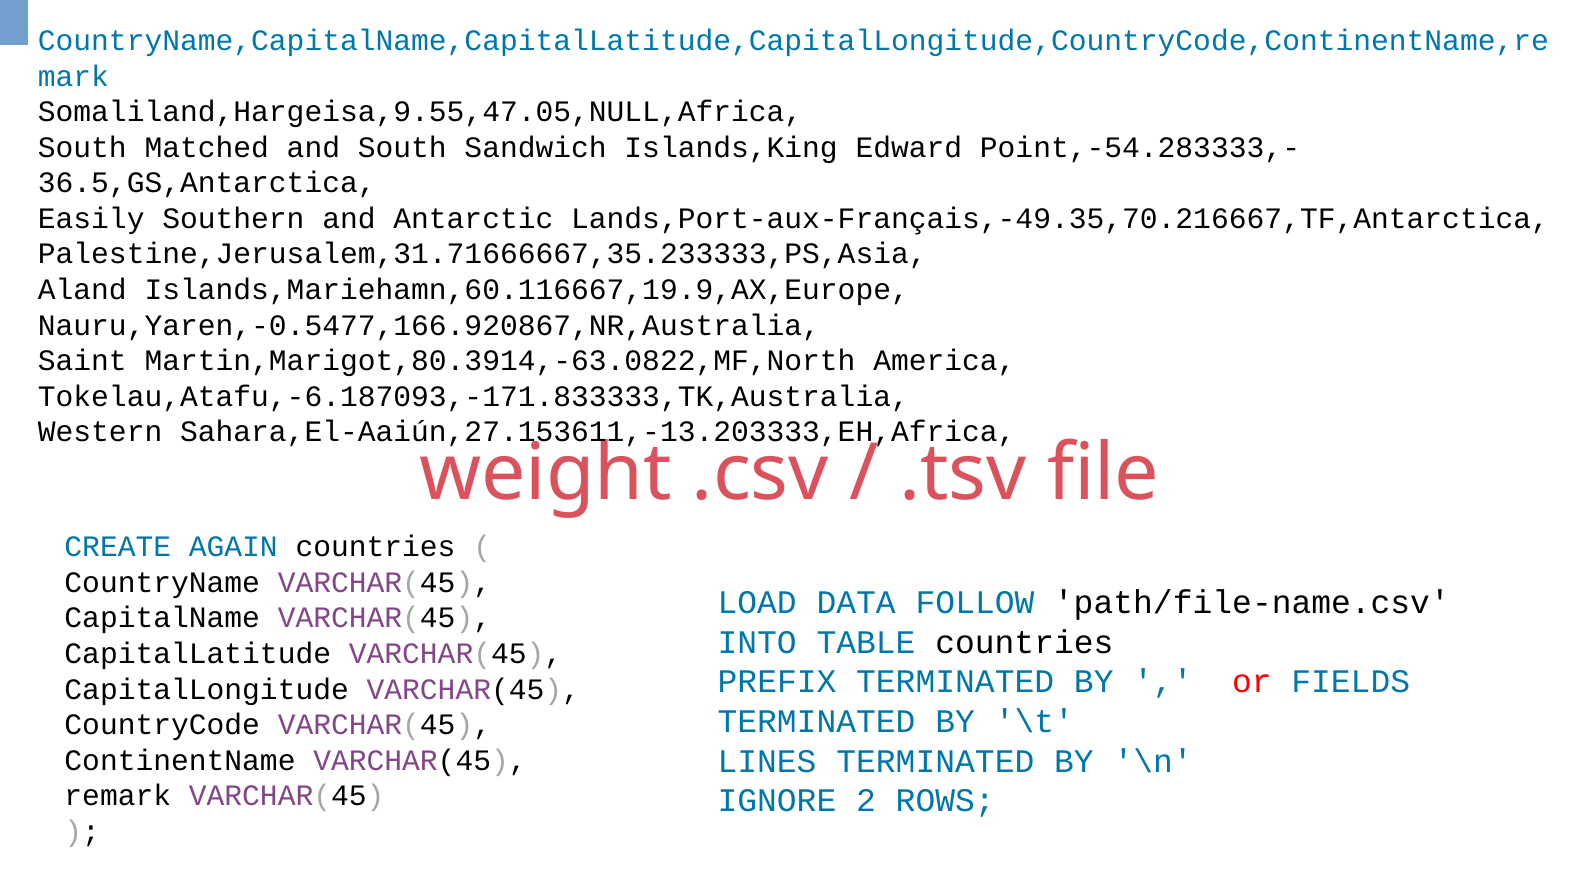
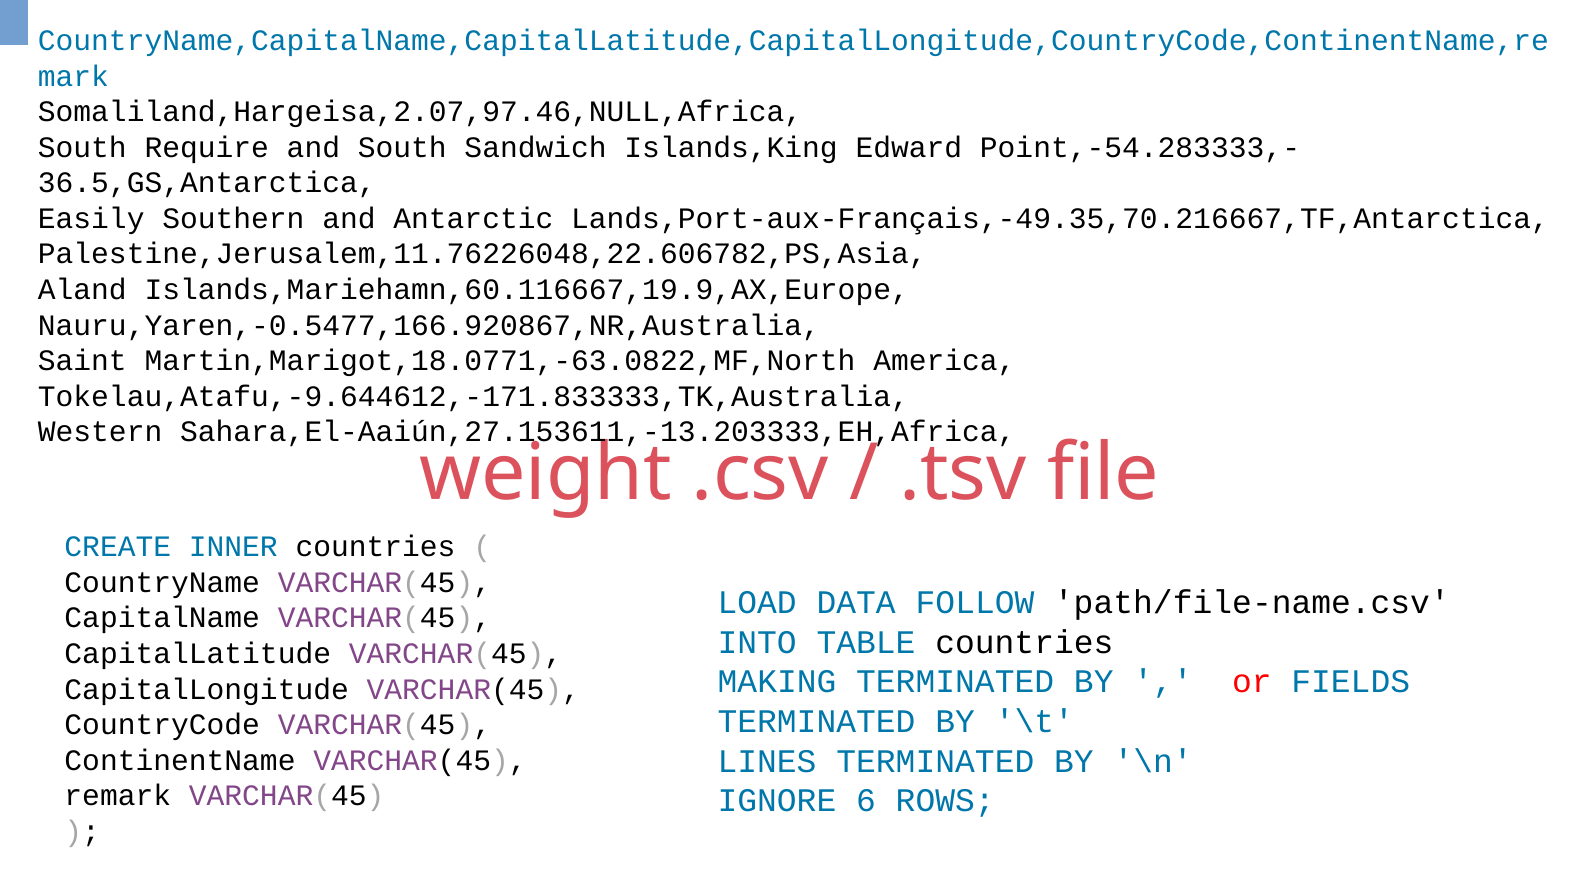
Somaliland,Hargeisa,9.55,47.05,NULL,Africa: Somaliland,Hargeisa,9.55,47.05,NULL,Africa -> Somaliland,Hargeisa,2.07,97.46,NULL,Africa (420, 112)
Matched: Matched -> Require (207, 147)
Palestine,Jerusalem,31.71666667,35.233333,PS,Asia: Palestine,Jerusalem,31.71666667,35.233333,PS,Asia -> Palestine,Jerusalem,11.76226048,22.606782,PS,Asia (482, 254)
Martin,Marigot,80.3914,-63.0822,MF,North: Martin,Marigot,80.3914,-63.0822,MF,North -> Martin,Marigot,18.0771,-63.0822,MF,North (500, 361)
Tokelau,Atafu,-6.187093,-171.833333,TK,Australia: Tokelau,Atafu,-6.187093,-171.833333,TK,Australia -> Tokelau,Atafu,-9.644612,-171.833333,TK,Australia (473, 396)
AGAIN: AGAIN -> INNER (233, 547)
PREFIX: PREFIX -> MAKING (777, 682)
2: 2 -> 6 (866, 800)
